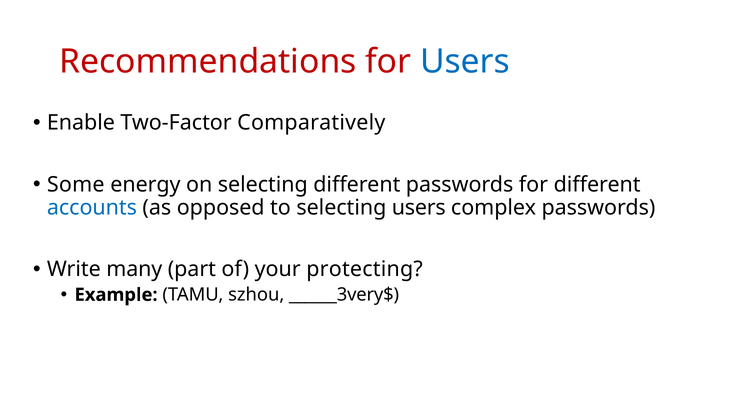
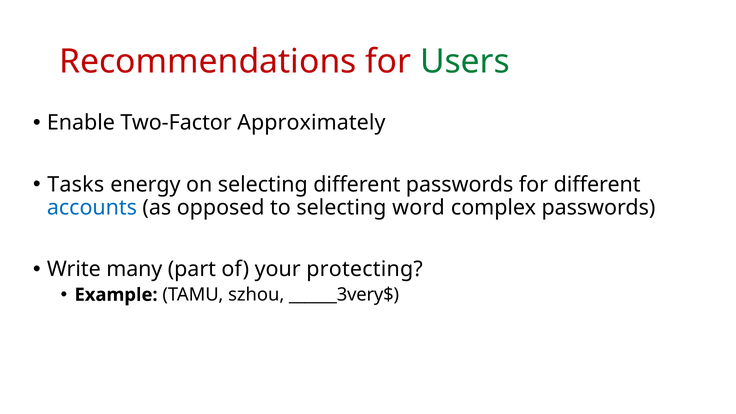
Users colour: blue -> green (465, 62)
Comparatively: Comparatively -> Approximately (311, 123)
Some: Some -> Tasks (76, 185)
selecting users: users -> word (419, 208)
